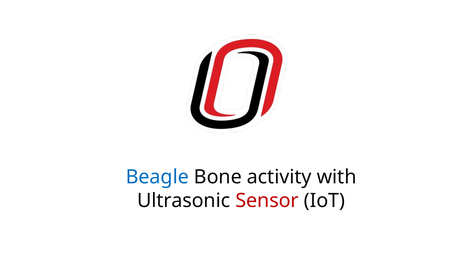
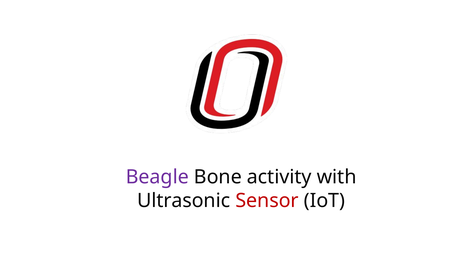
Beagle colour: blue -> purple (157, 177)
